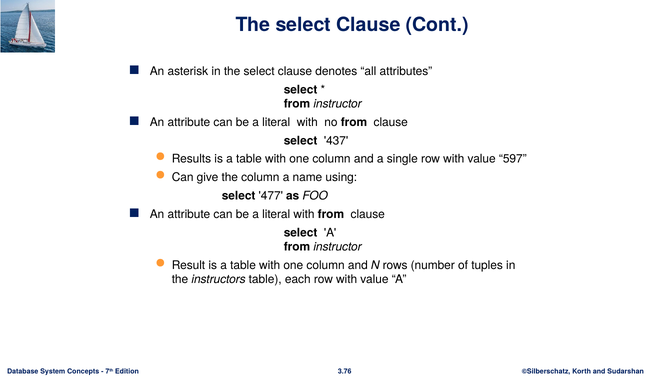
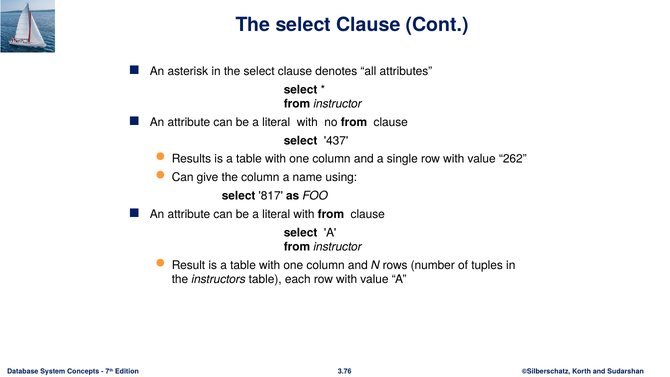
597: 597 -> 262 (513, 159)
477: 477 -> 817 (271, 196)
